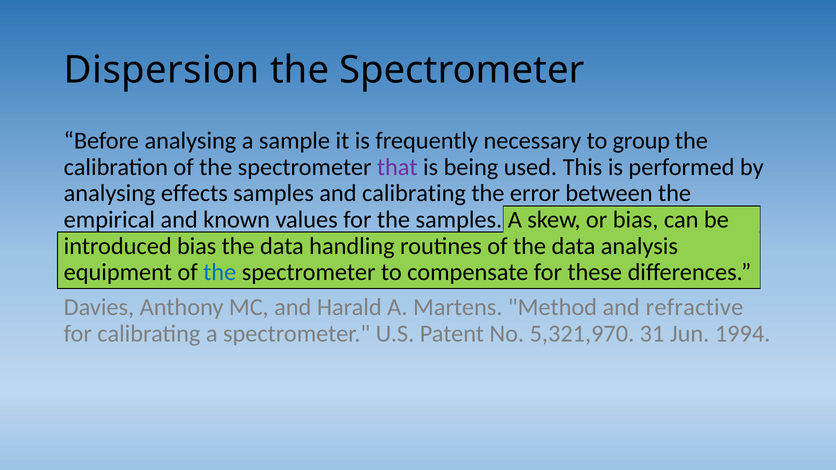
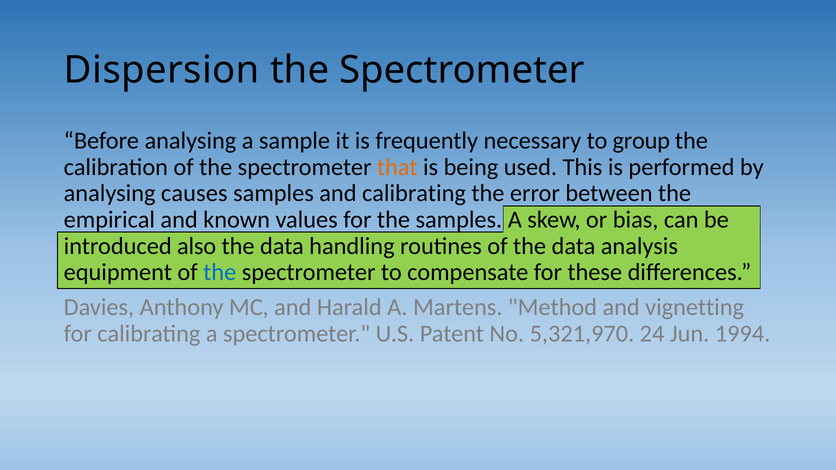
that colour: purple -> orange (397, 167)
effects: effects -> causes (194, 193)
introduced bias: bias -> also (197, 246)
refractive: refractive -> vignetting (695, 308)
31: 31 -> 24 (652, 334)
